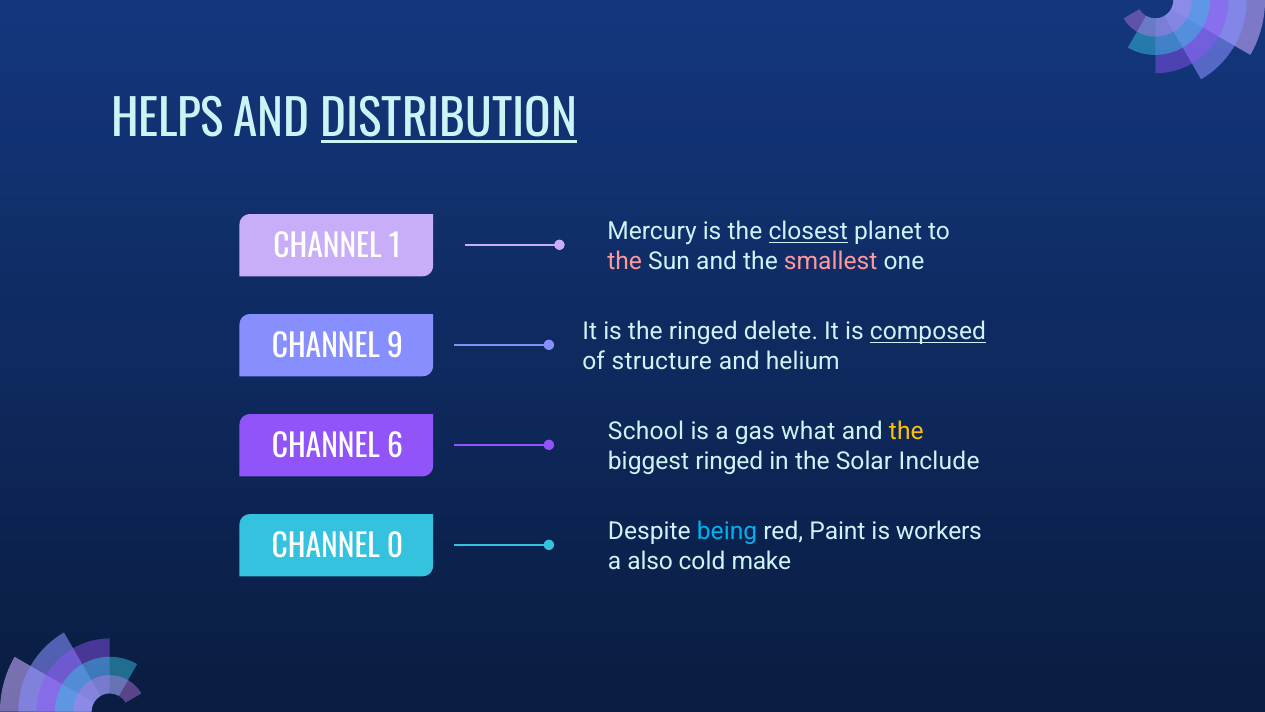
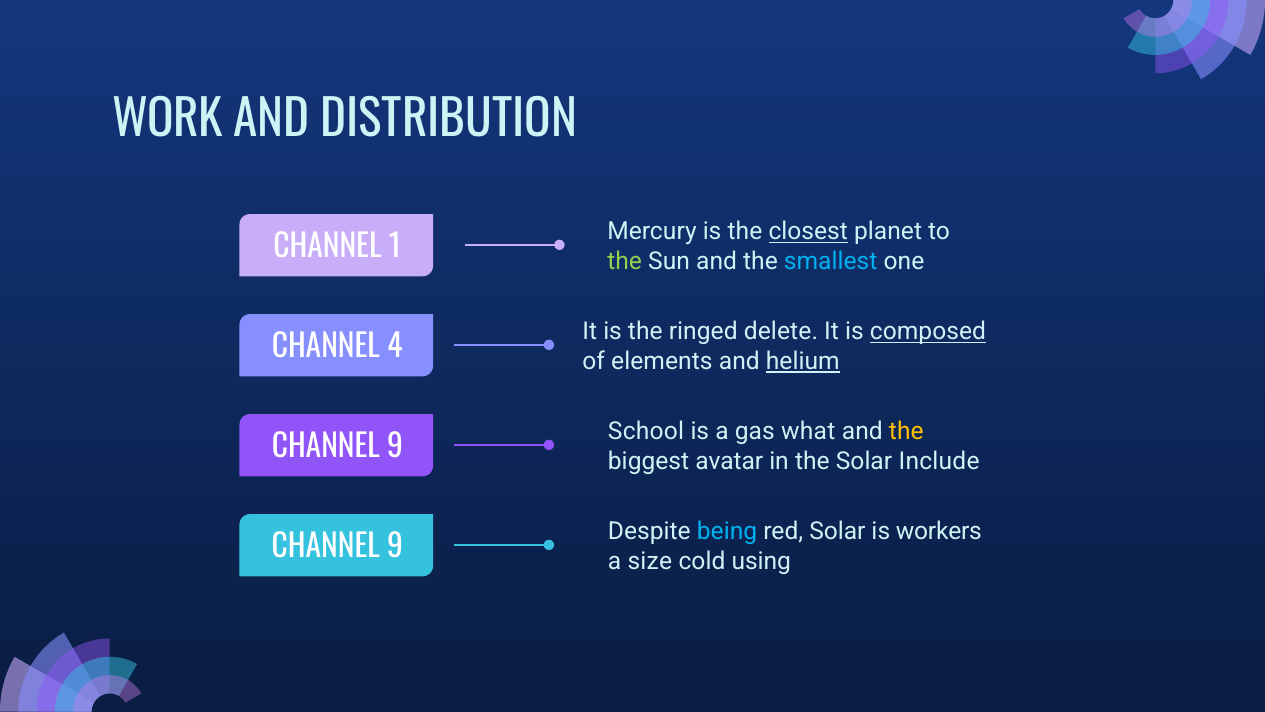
HELPS: HELPS -> WORK (167, 120)
DISTRIBUTION underline: present -> none (449, 120)
the colour: pink -> light green (625, 261)
smallest colour: pink -> light blue (831, 261)
9: 9 -> 4 (395, 347)
structure: structure -> elements (662, 361)
helium underline: none -> present (803, 361)
6: 6 -> 9 (395, 447)
biggest ringed: ringed -> avatar (729, 461)
red Paint: Paint -> Solar (837, 531)
0: 0 -> 9 (395, 547)
also: also -> size (650, 561)
make: make -> using (761, 561)
